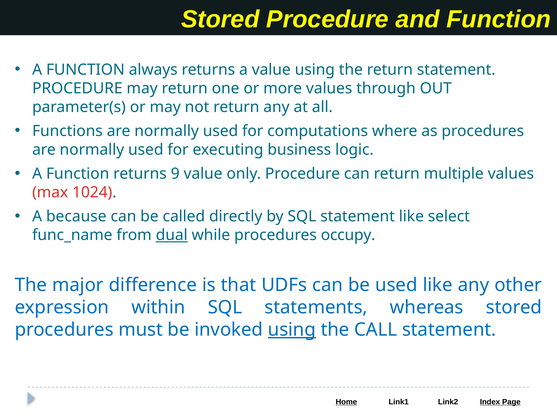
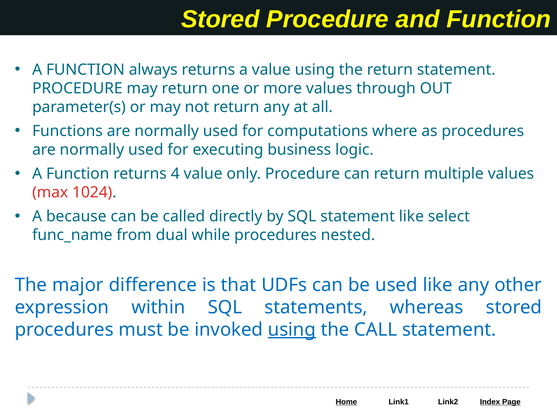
9: 9 -> 4 (175, 174)
dual underline: present -> none (172, 235)
occupy: occupy -> nested (348, 235)
